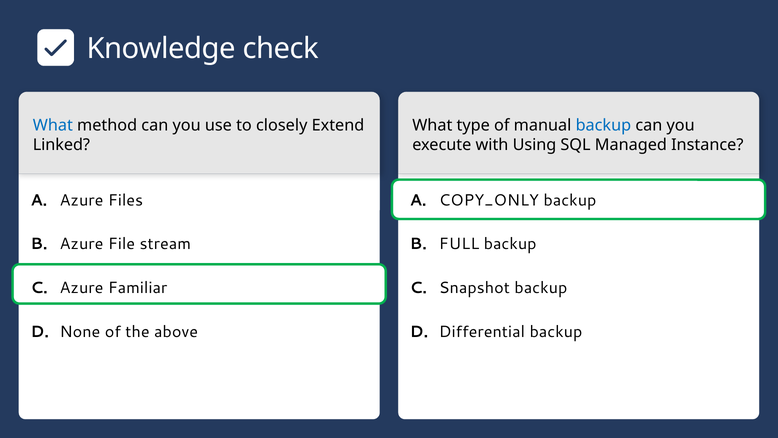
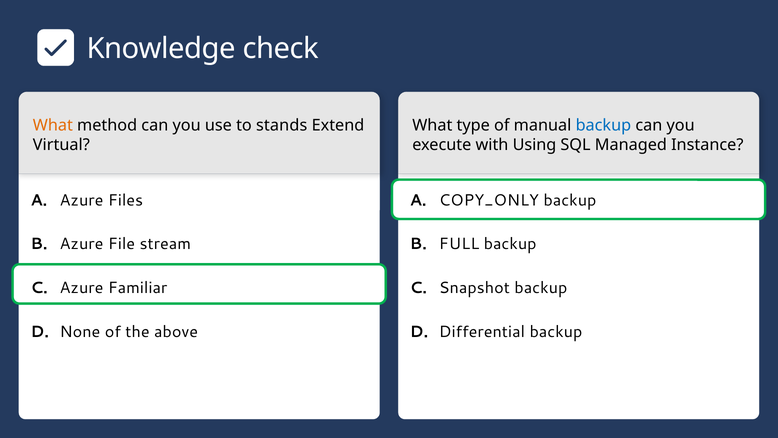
What colour: blue -> orange (53, 125)
closely: closely -> stands (282, 125)
Linked: Linked -> Virtual (61, 145)
